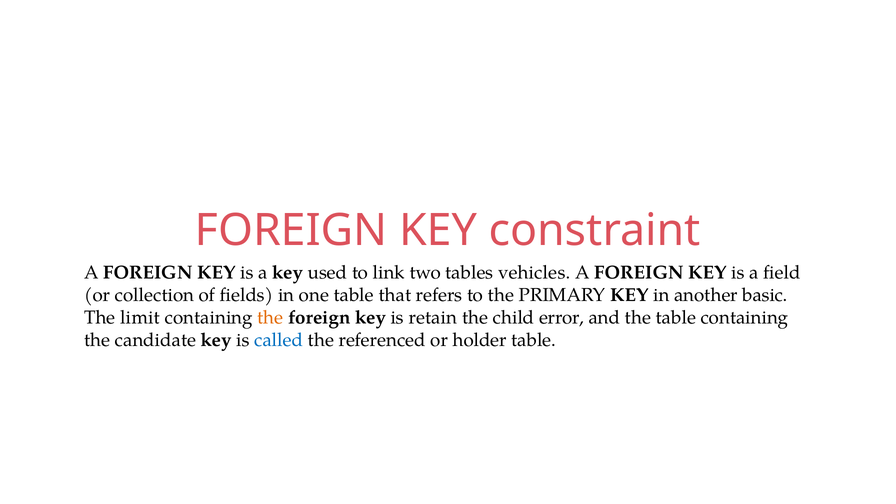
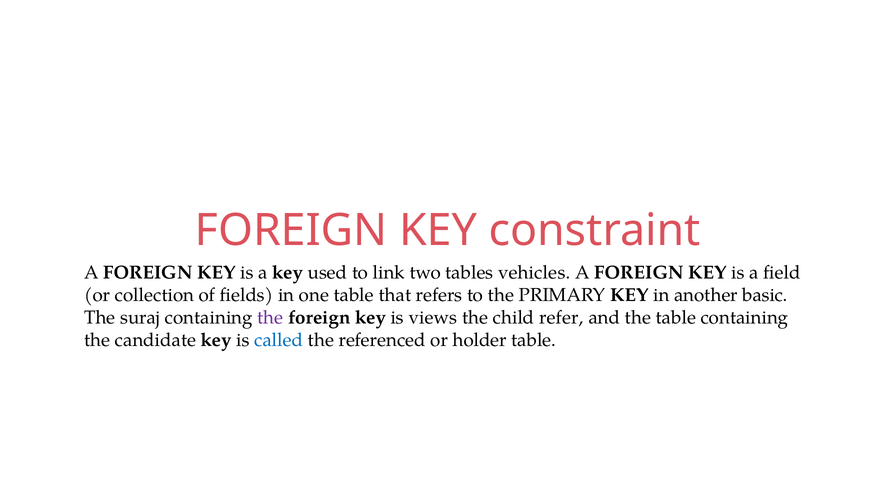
limit: limit -> suraj (140, 317)
the colour: orange -> purple (270, 317)
retain: retain -> views (433, 317)
error: error -> refer (561, 317)
